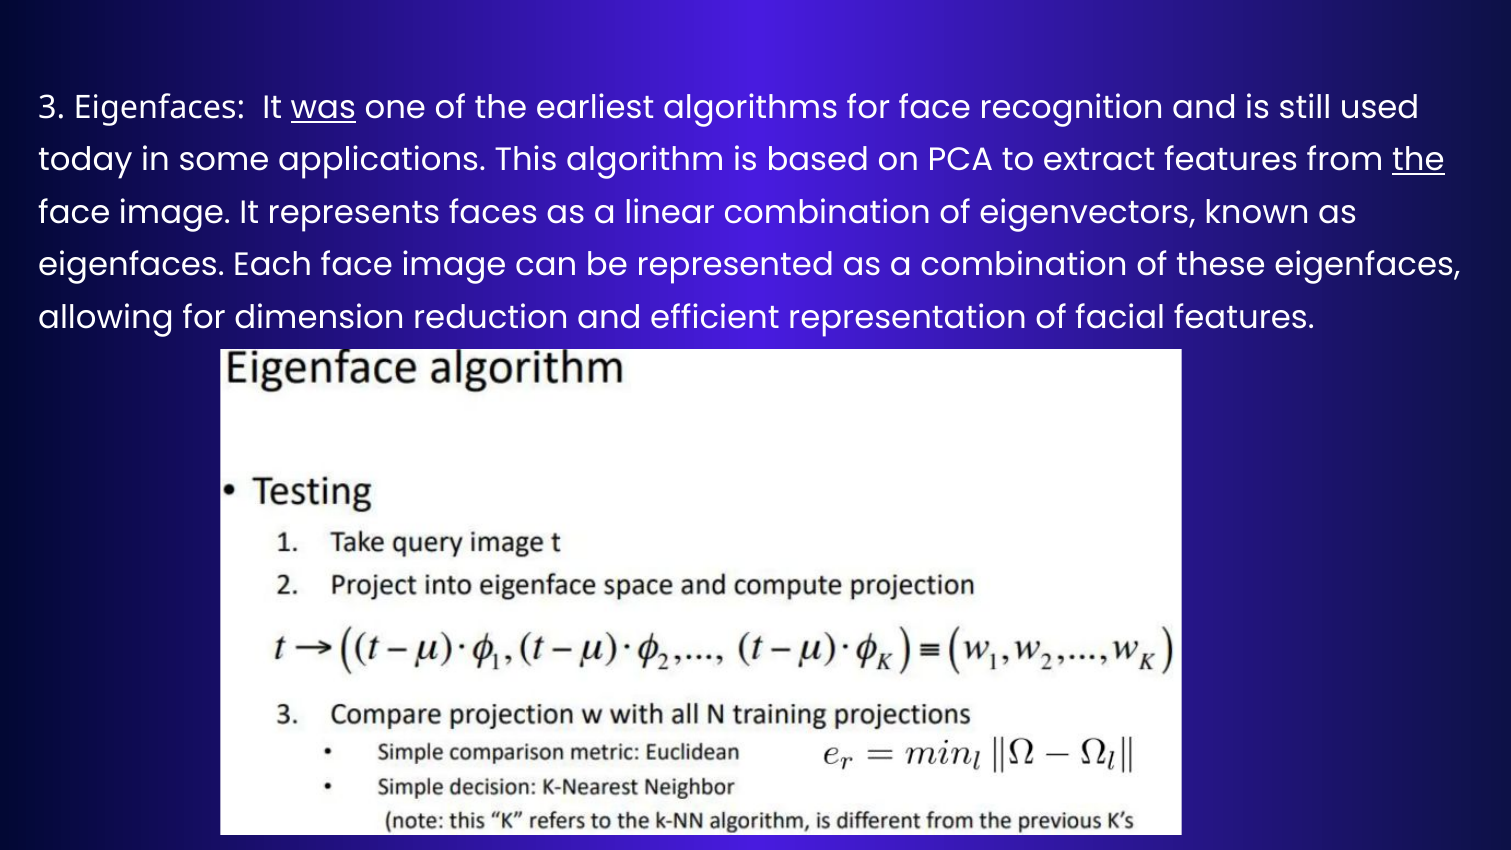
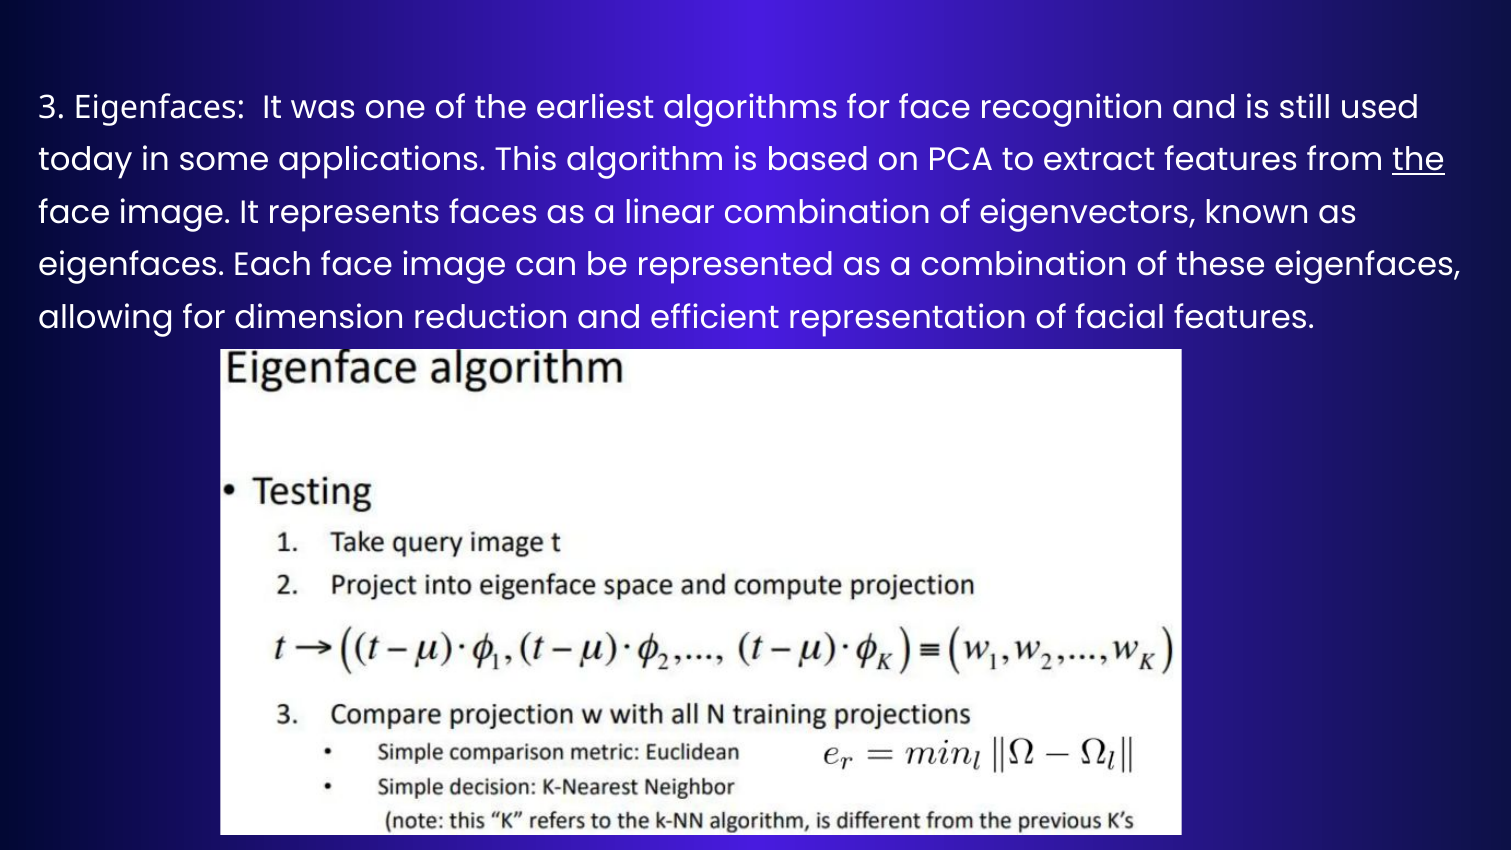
was underline: present -> none (323, 108)
